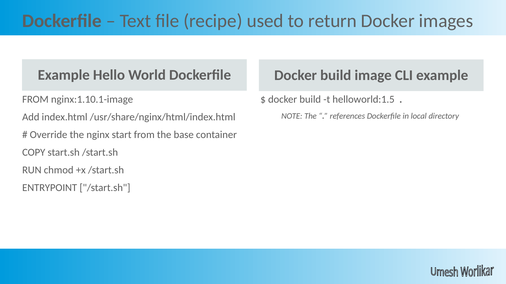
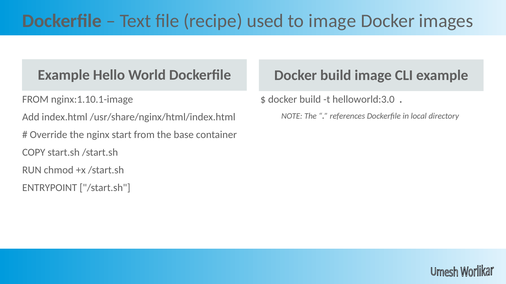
to return: return -> image (332, 21)
helloworld:1.5: helloworld:1.5 -> helloworld:3.0 (364, 100)
